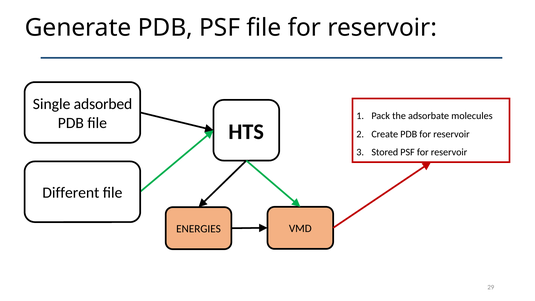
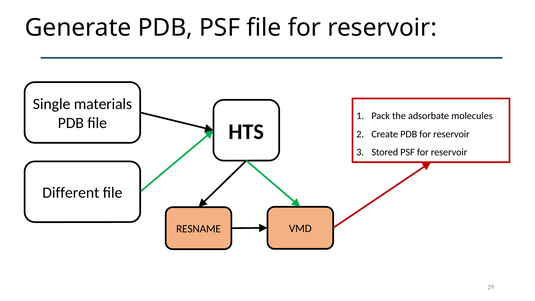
adsorbed: adsorbed -> materials (103, 104)
ENERGIES: ENERGIES -> RESNAME (199, 229)
